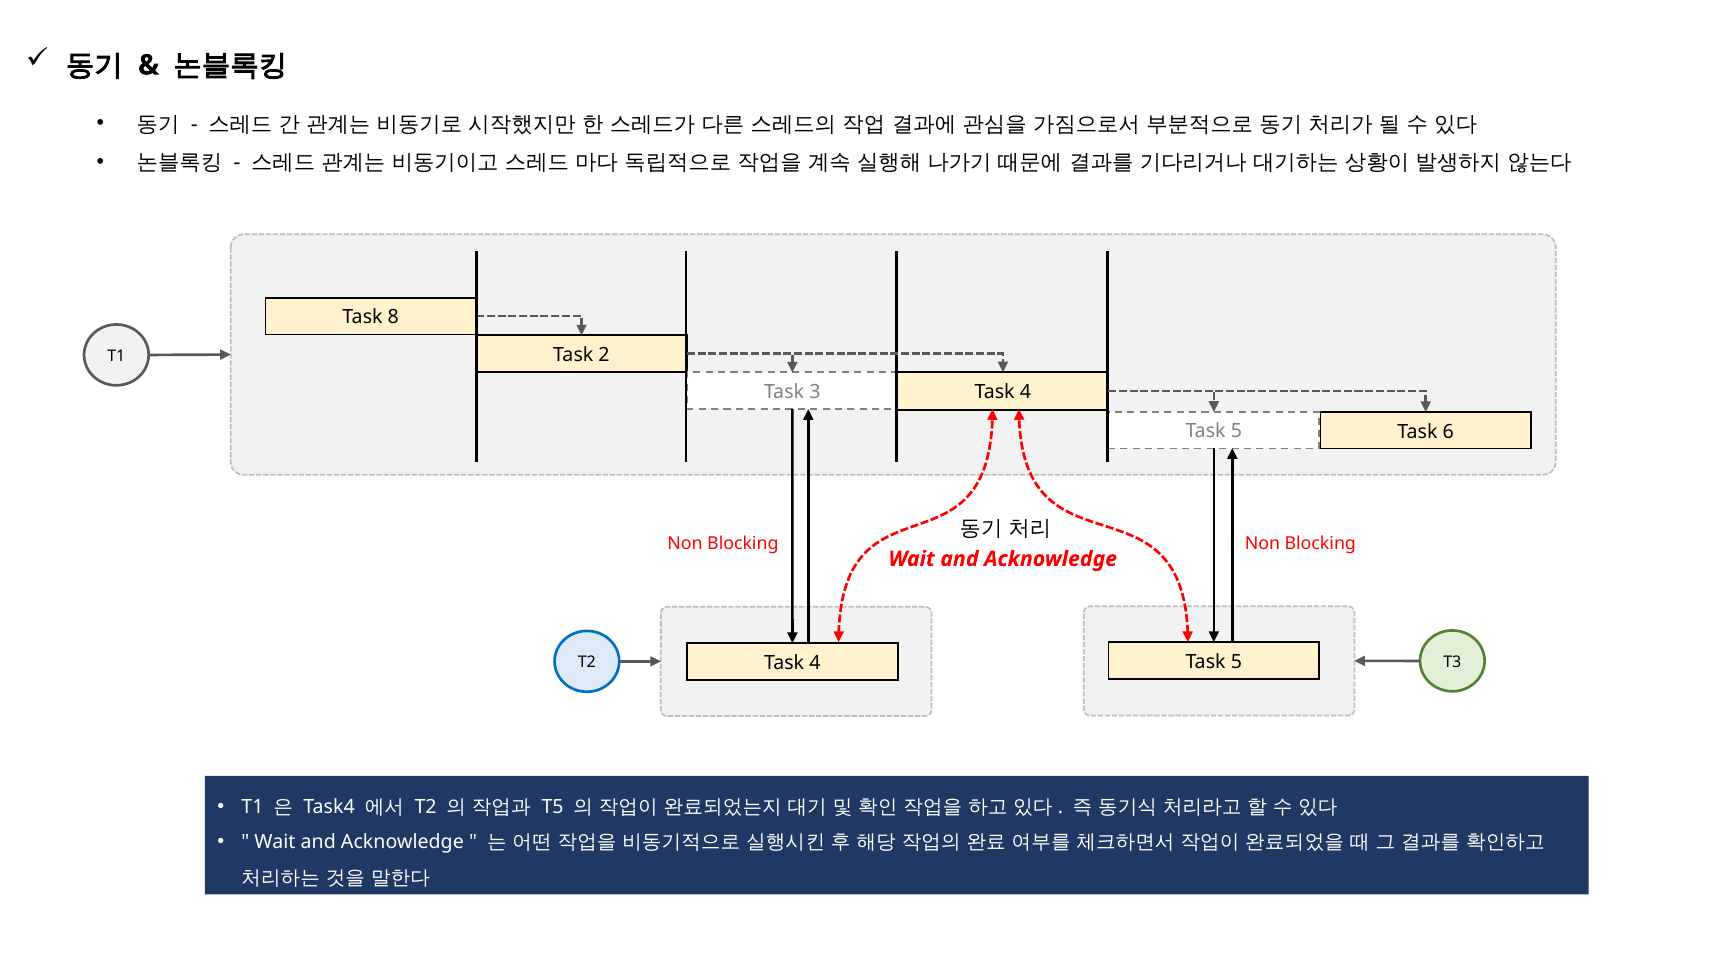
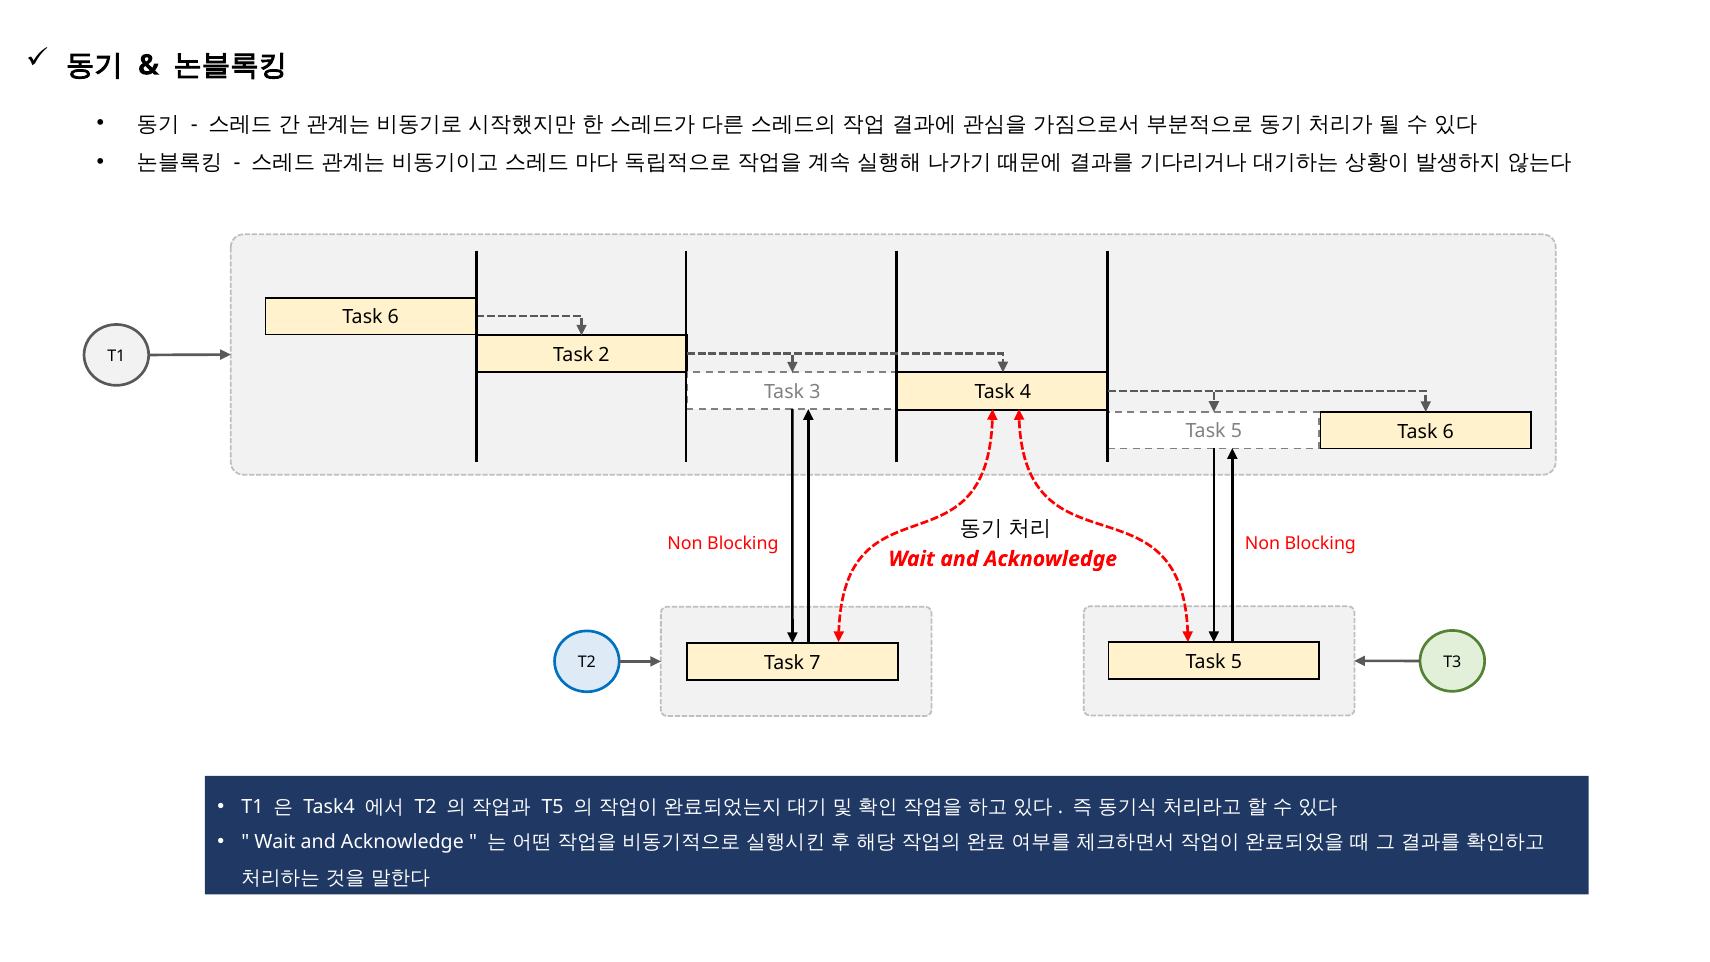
8: 8 -> 6 (393, 317)
4: 4 -> 7 (815, 663)
